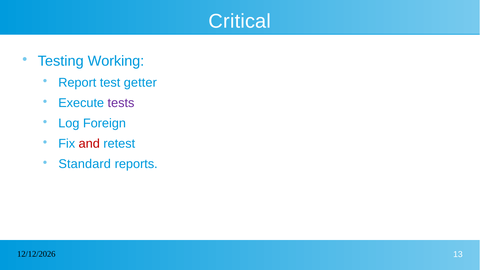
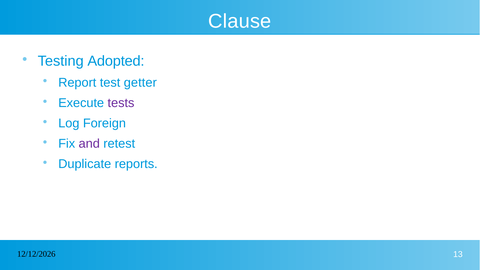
Critical: Critical -> Clause (240, 21)
Working: Working -> Adopted (116, 61)
and colour: red -> purple (89, 144)
Standard: Standard -> Duplicate (85, 164)
